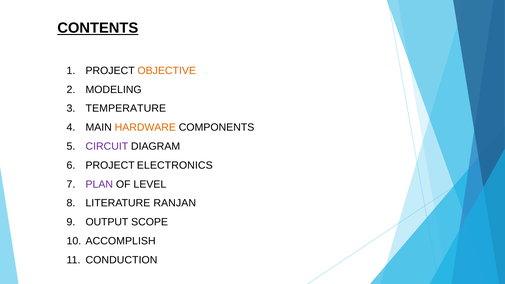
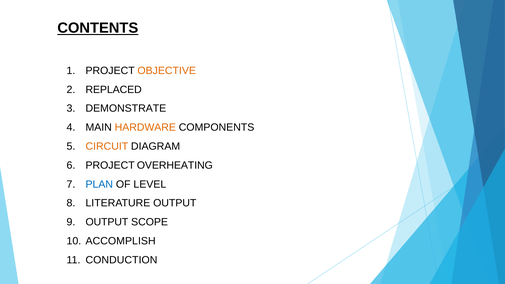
MODELING: MODELING -> REPLACED (114, 90)
TEMPERATURE: TEMPERATURE -> DEMONSTRATE (126, 109)
CIRCUIT colour: purple -> orange (107, 146)
ELECTRONICS: ELECTRONICS -> OVERHEATING (175, 165)
PLAN colour: purple -> blue (99, 184)
LITERATURE RANJAN: RANJAN -> OUTPUT (175, 203)
